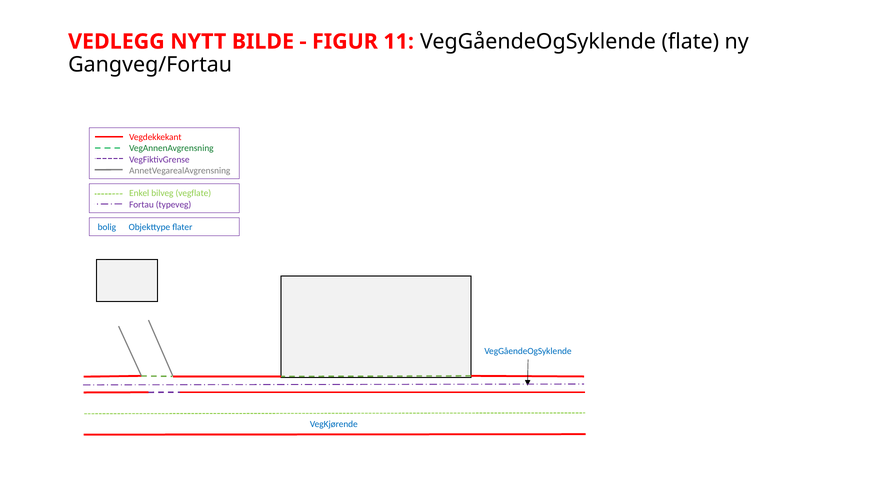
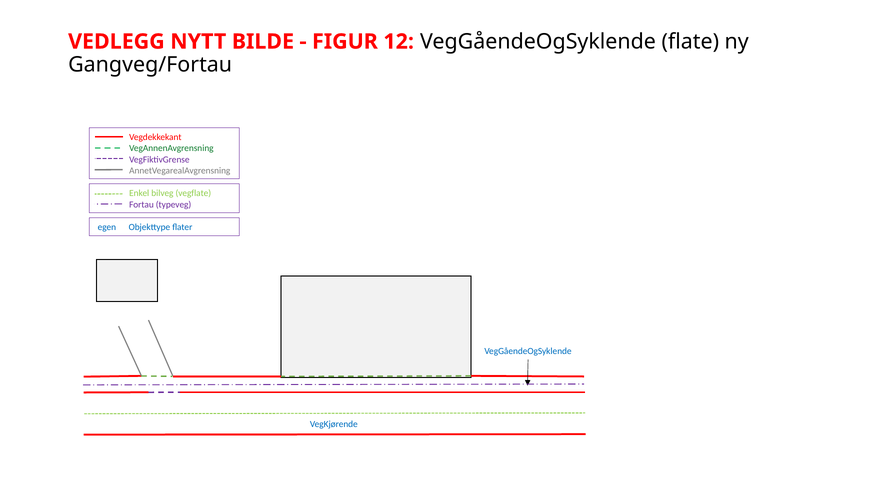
11: 11 -> 12 (399, 42)
bolig: bolig -> egen (107, 227)
